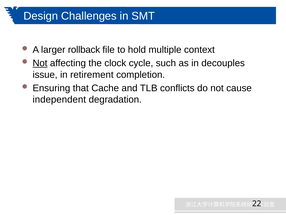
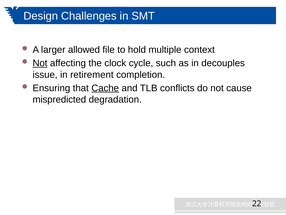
rollback: rollback -> allowed (84, 50)
Cache underline: none -> present (105, 88)
independent: independent -> mispredicted (59, 99)
